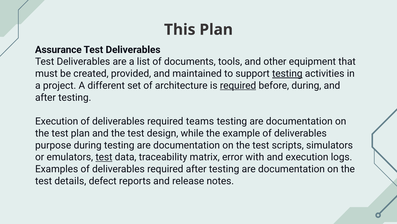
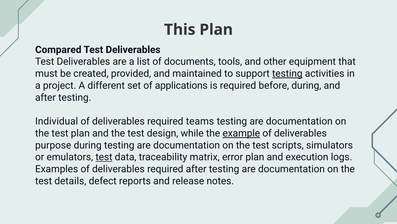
Assurance: Assurance -> Compared (58, 50)
architecture: architecture -> applications (181, 85)
required underline: present -> none (238, 85)
Execution: Execution -> Individual (57, 121)
example underline: none -> present (241, 133)
error with: with -> plan (255, 157)
